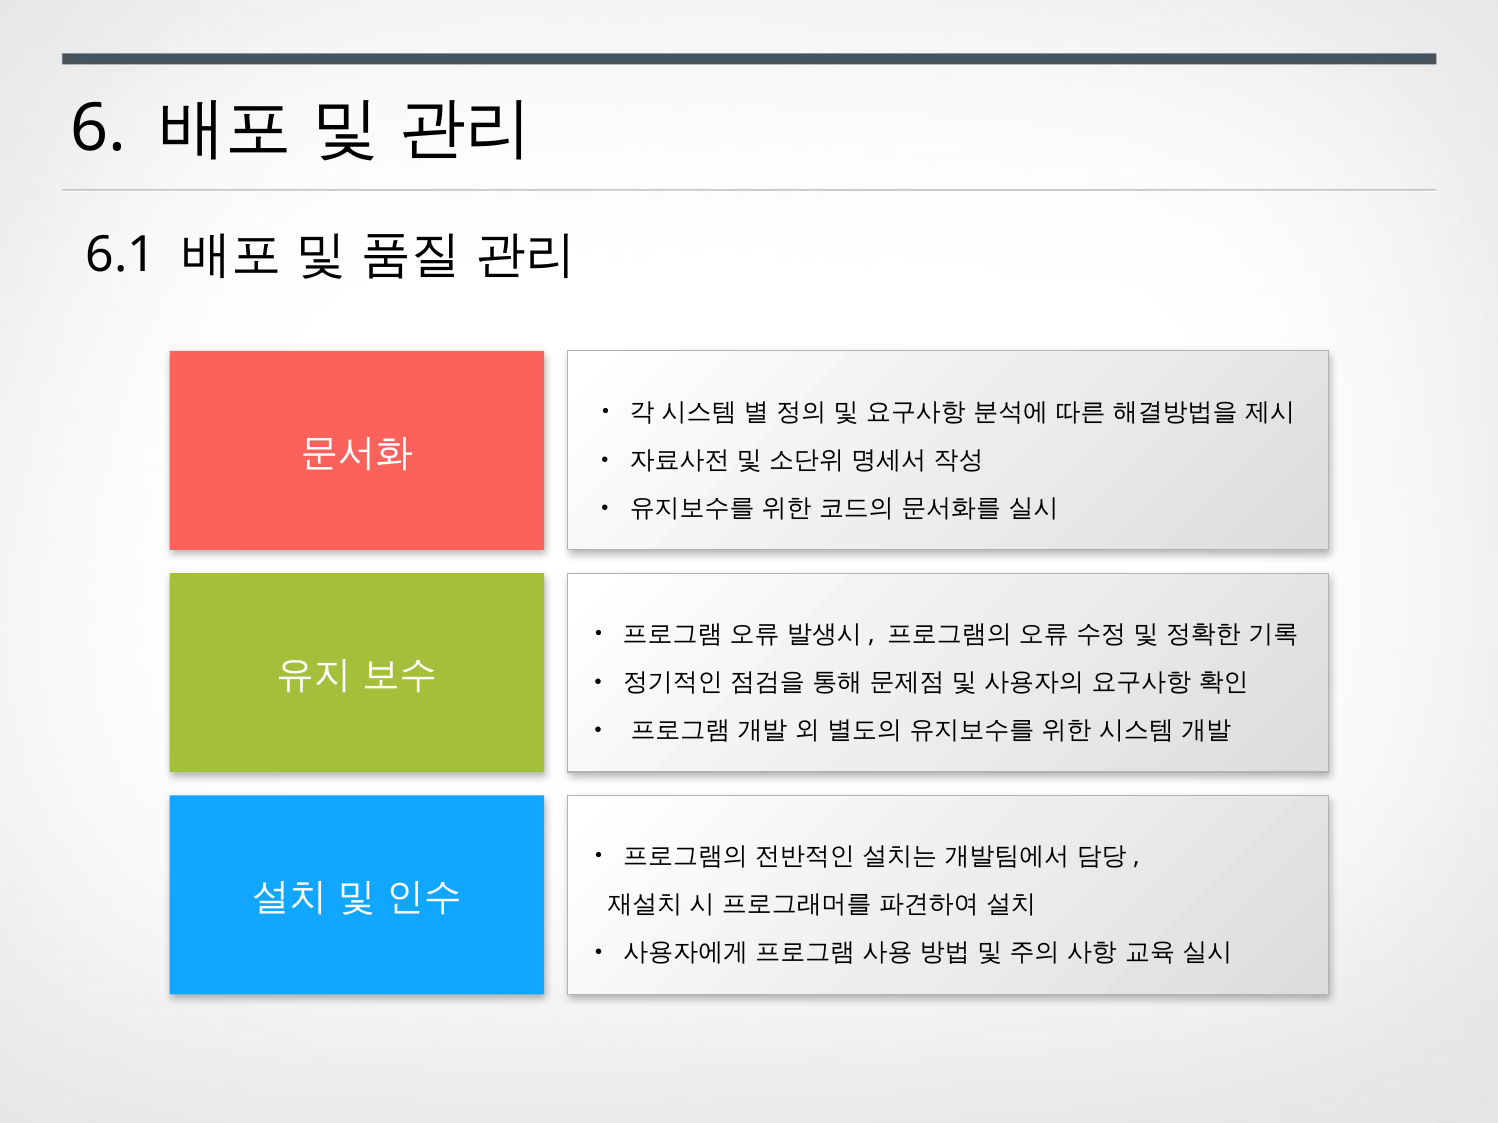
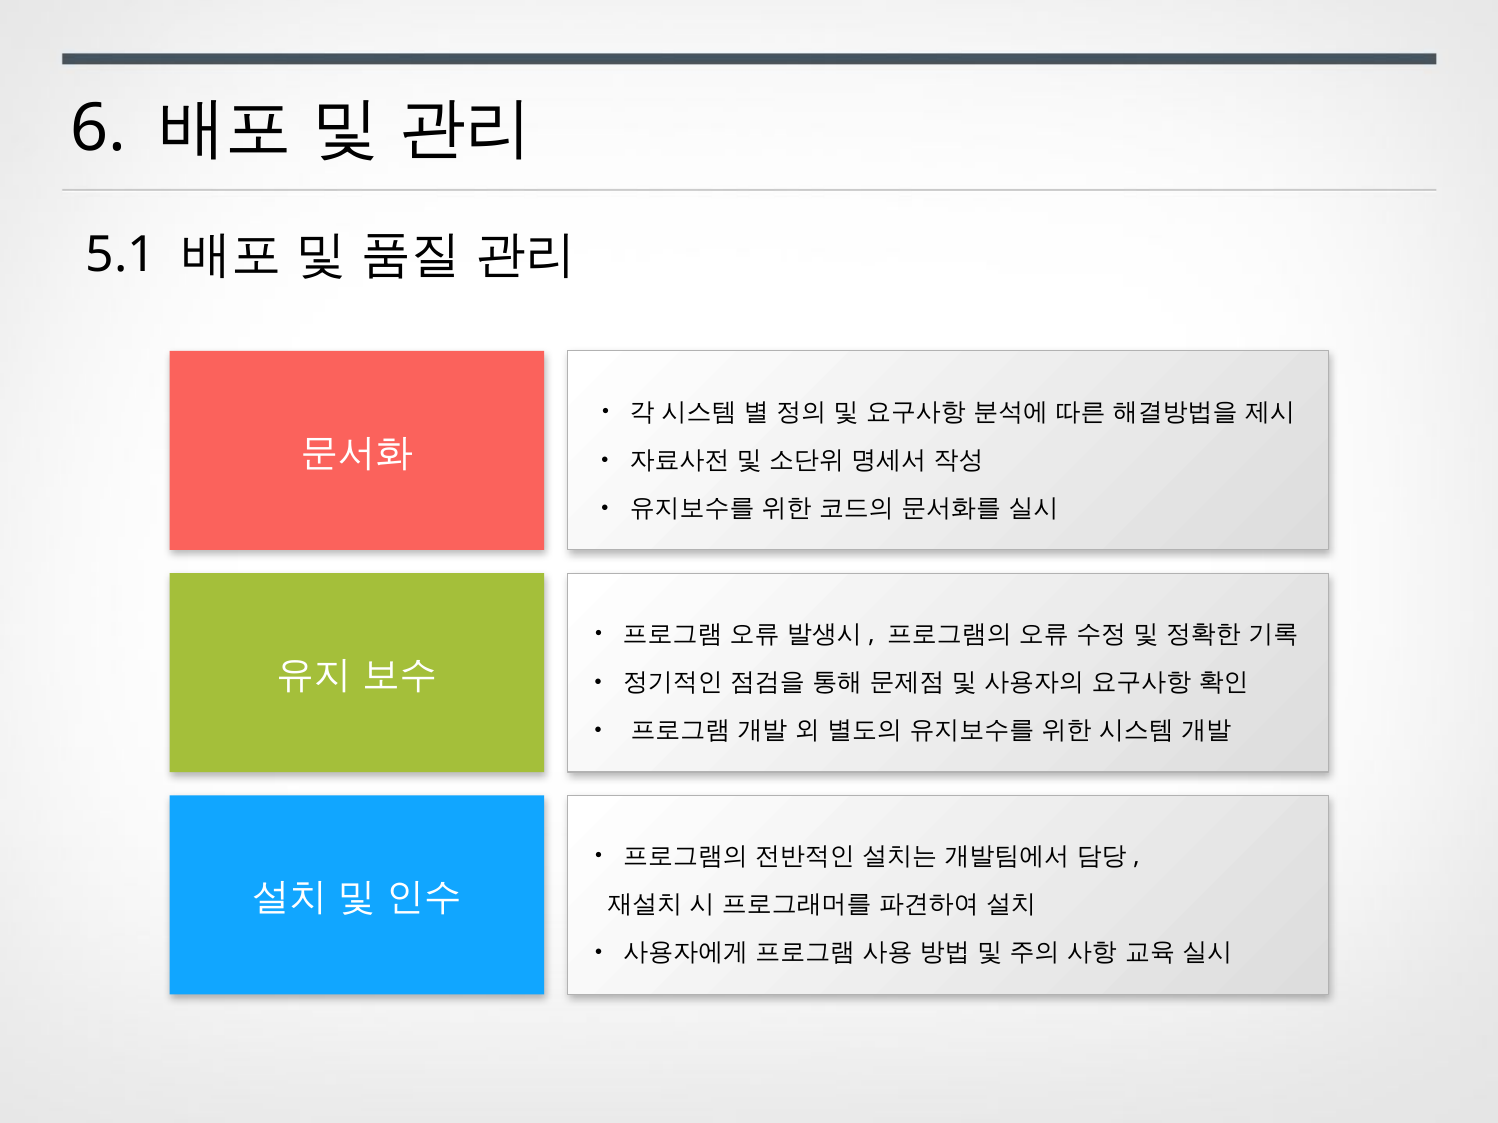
6.1: 6.1 -> 5.1 (121, 256)
